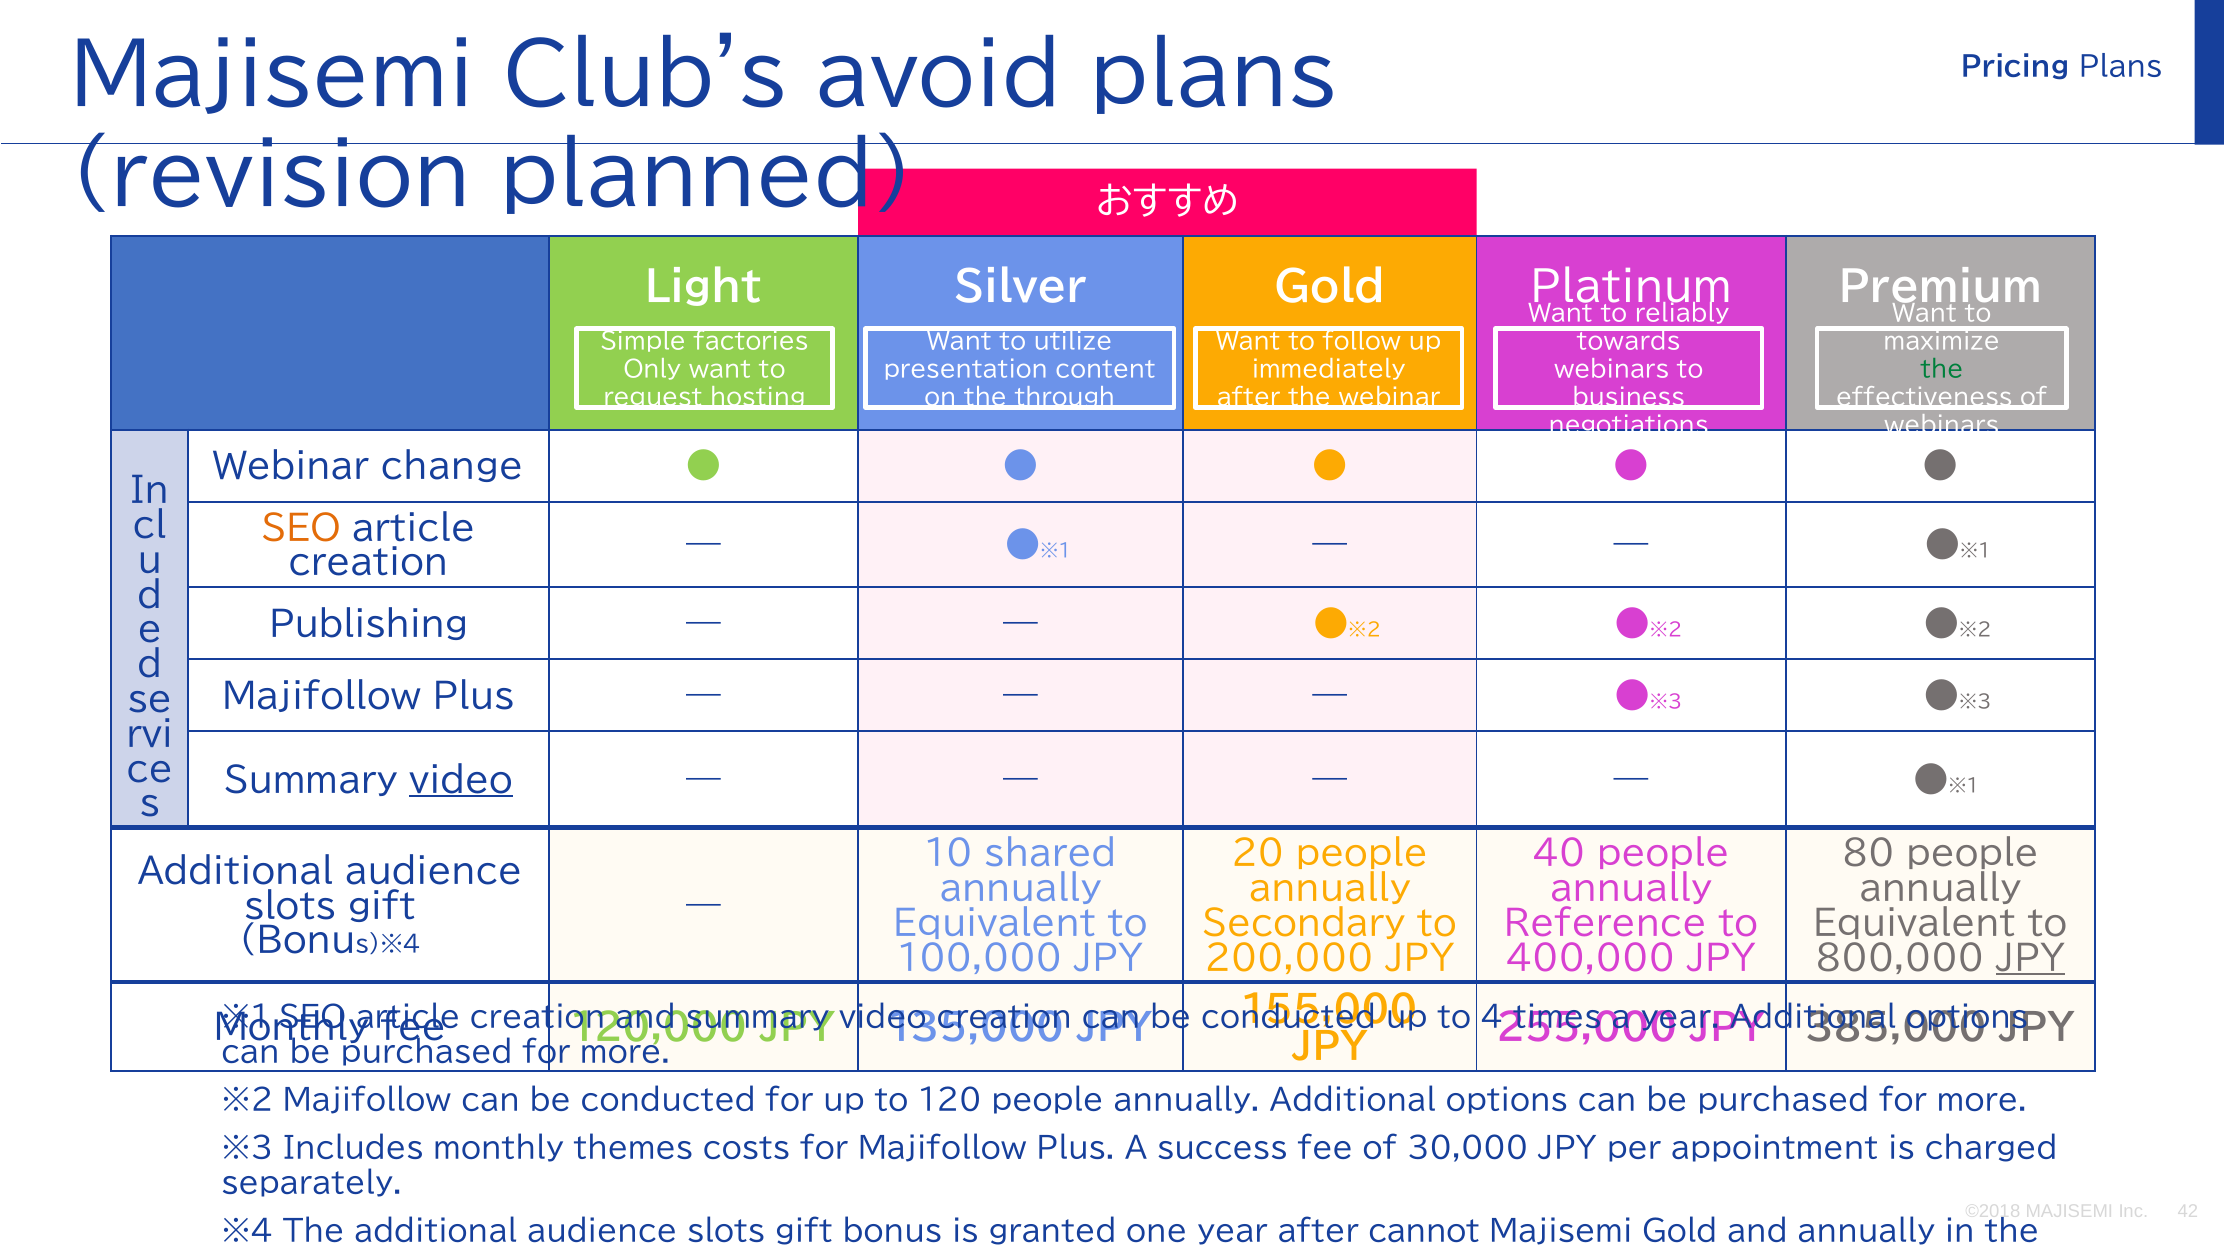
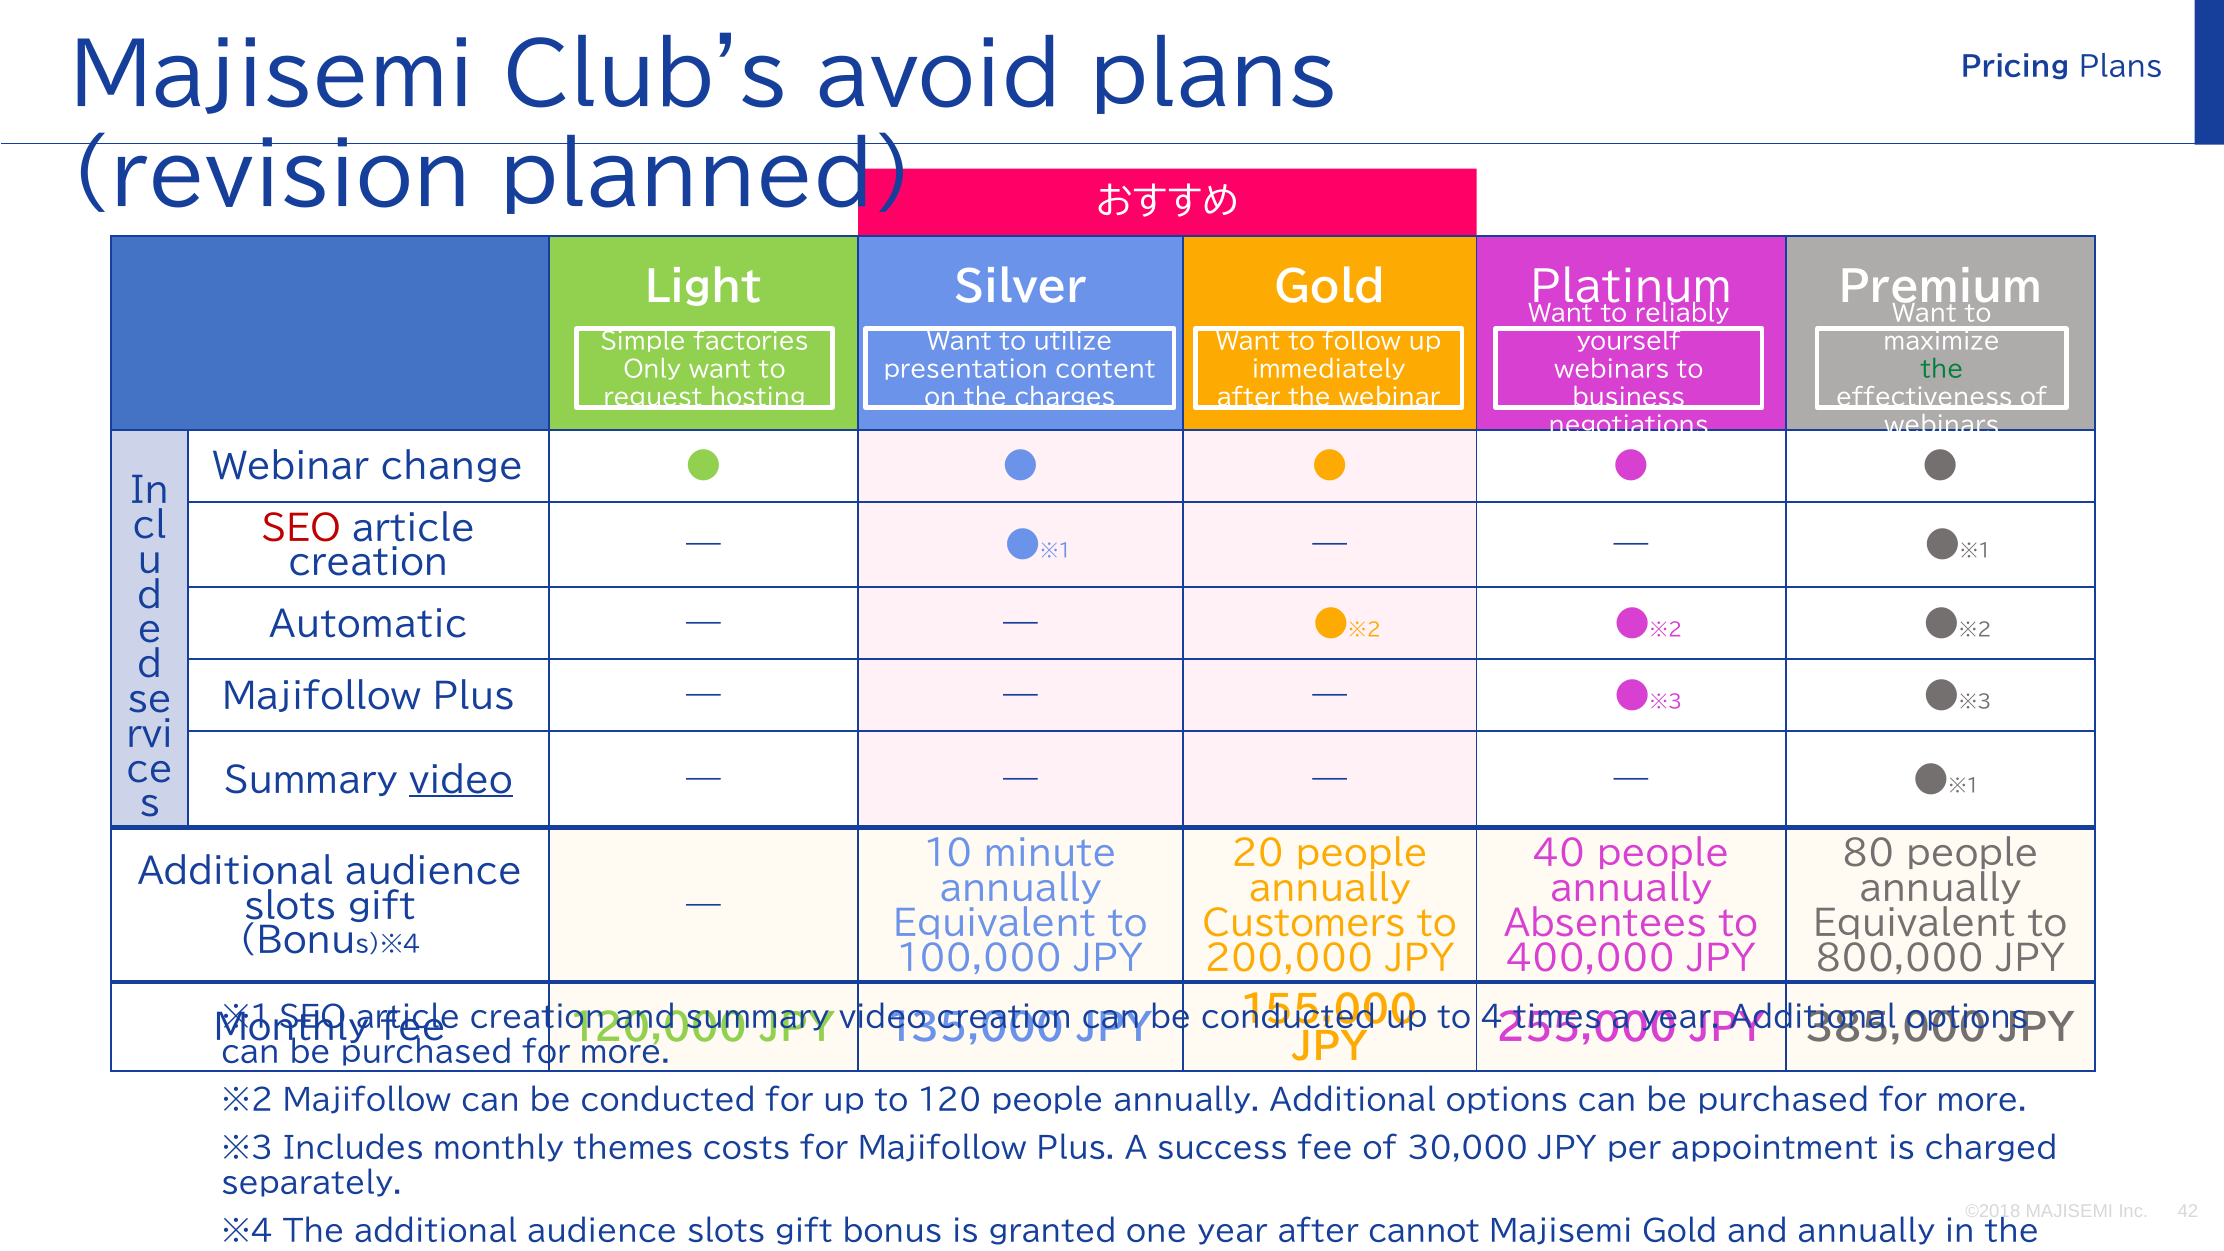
towards: towards -> yourself (1629, 342)
through: through -> charges (1065, 398)
SEO colour: orange -> red (301, 529)
Publishing: Publishing -> Automatic (368, 625)
shared: shared -> minute (1050, 854)
Secondary: Secondary -> Customers (1304, 924)
Reference: Reference -> Absentees (1605, 924)
JPY underline: present -> none (2030, 959)
